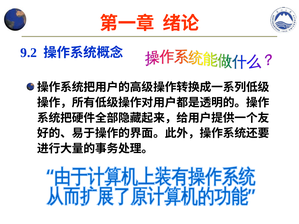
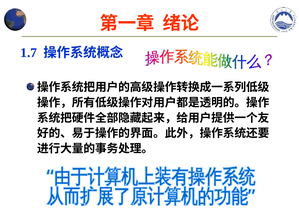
9.2: 9.2 -> 1.7 (29, 53)
